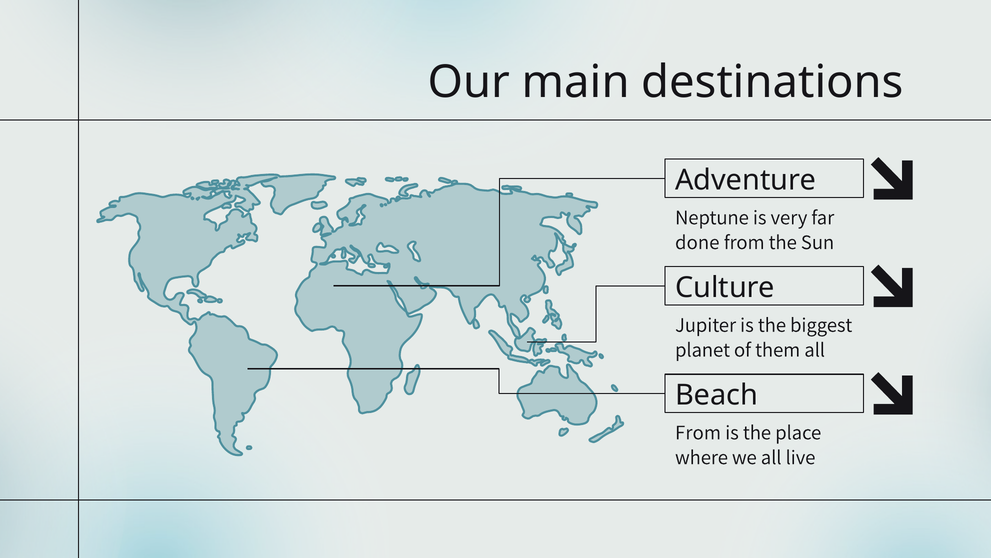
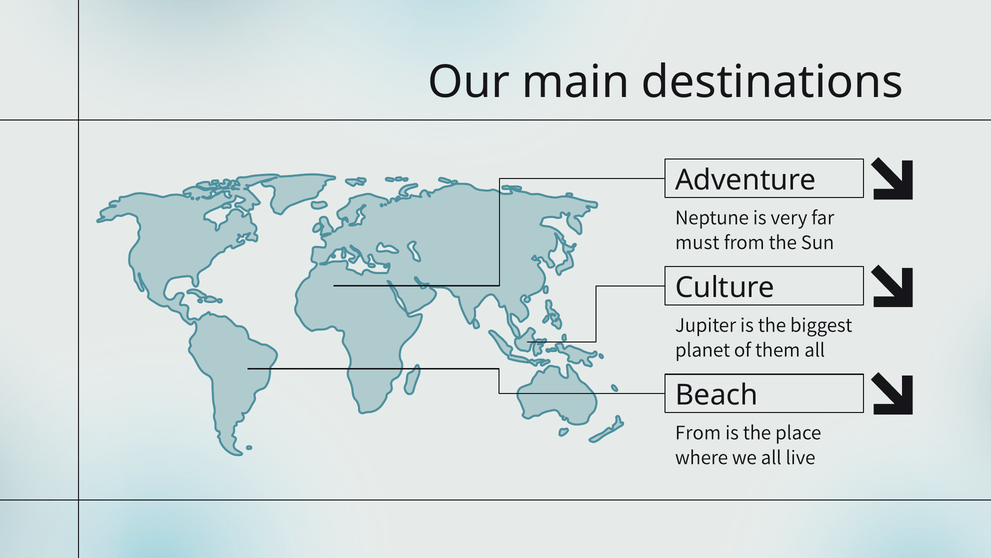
done: done -> must (697, 242)
